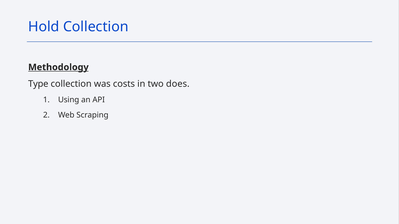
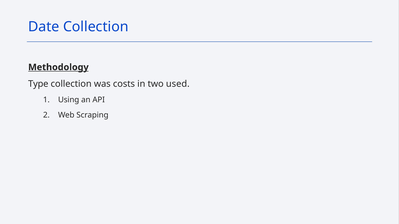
Hold: Hold -> Date (44, 27)
does: does -> used (178, 84)
